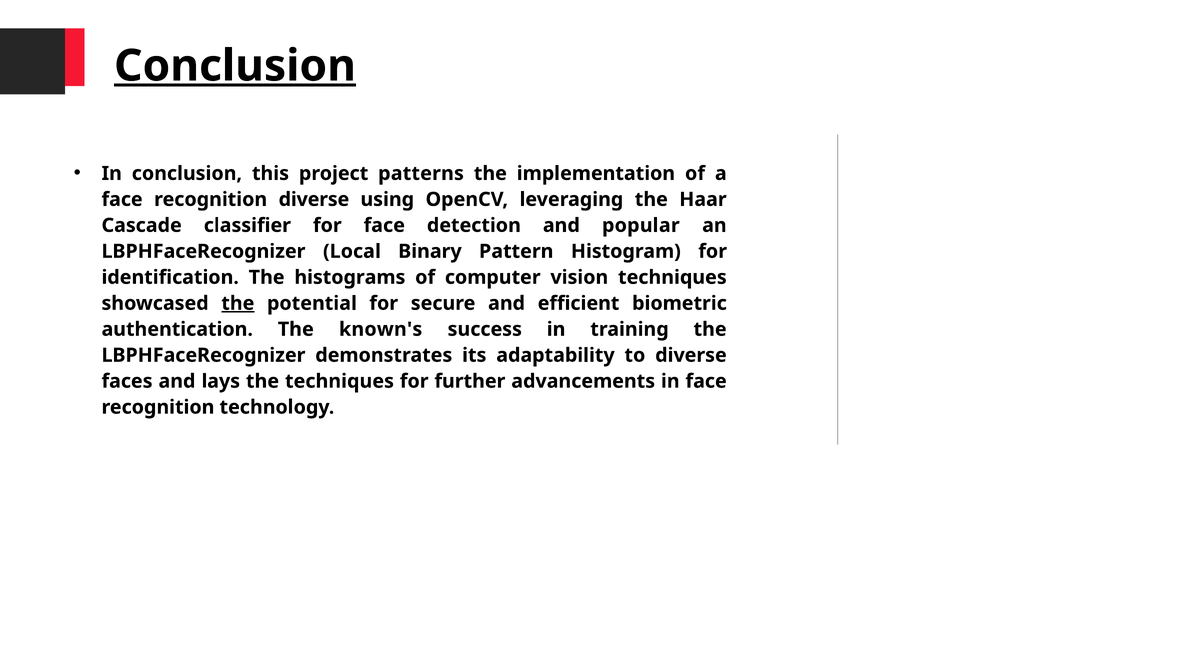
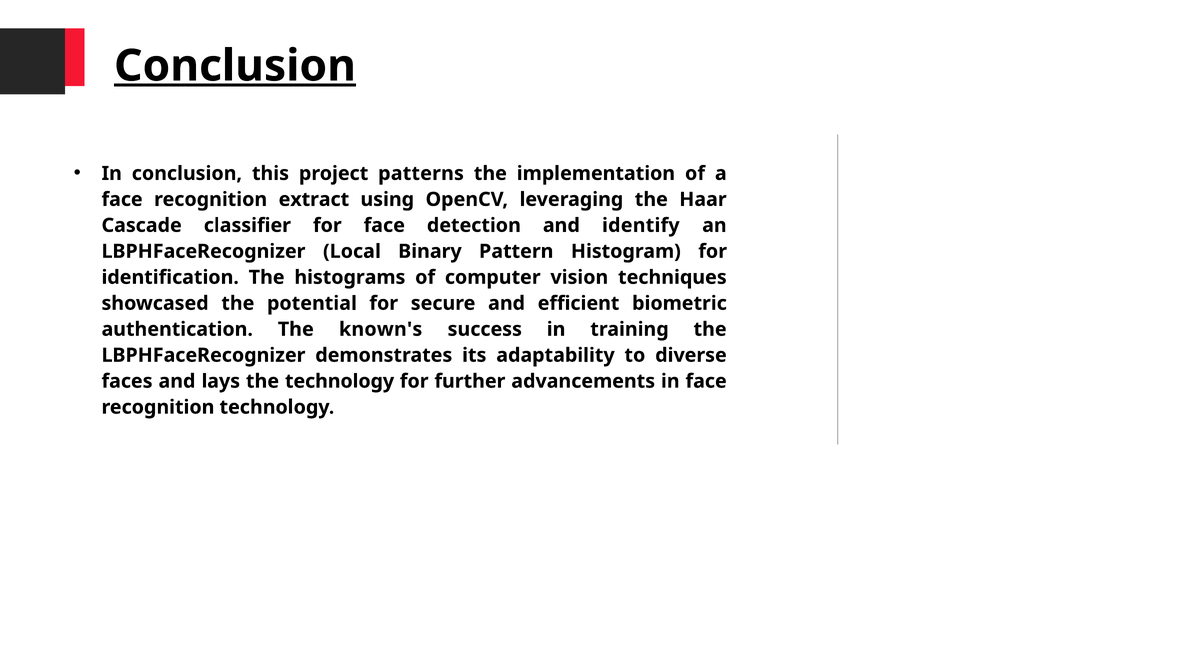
recognition diverse: diverse -> extract (314, 200)
popular: popular -> identify (641, 226)
the underline: present -> none (238, 304)
the techniques: techniques -> technology (340, 381)
